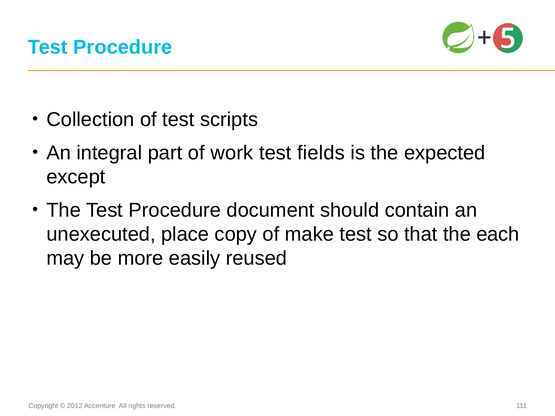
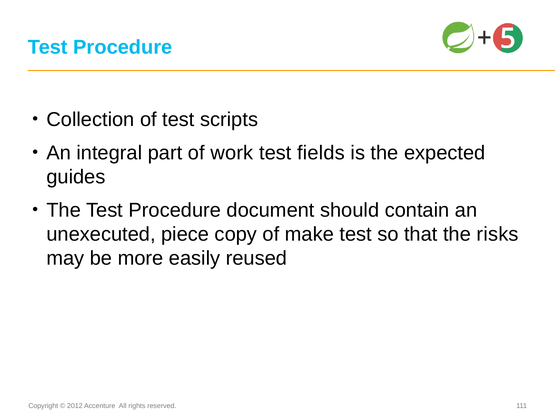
except: except -> guides (76, 177)
place: place -> piece (185, 234)
each: each -> risks (498, 234)
